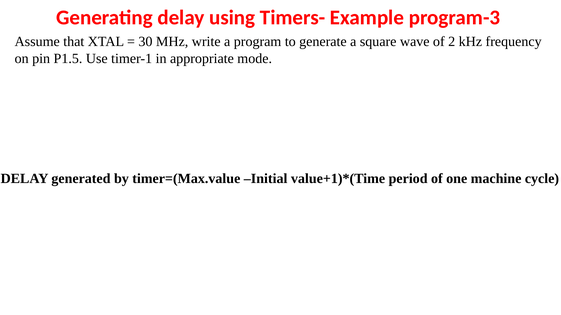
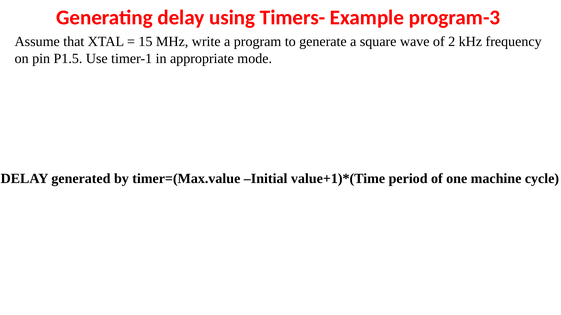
30: 30 -> 15 (145, 42)
